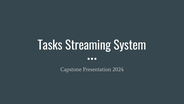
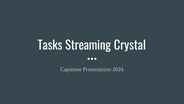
System: System -> Crystal (130, 45)
